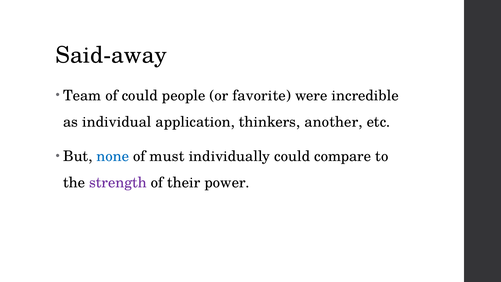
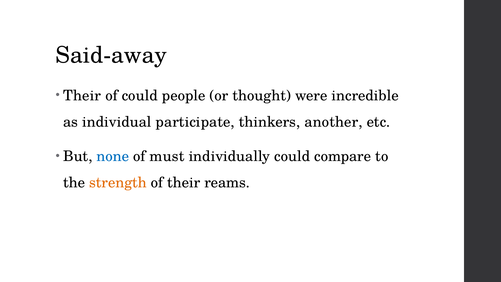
Team: Team -> Their (82, 96)
favorite: favorite -> thought (262, 96)
application: application -> participate (195, 122)
strength colour: purple -> orange (118, 183)
power: power -> reams (227, 183)
